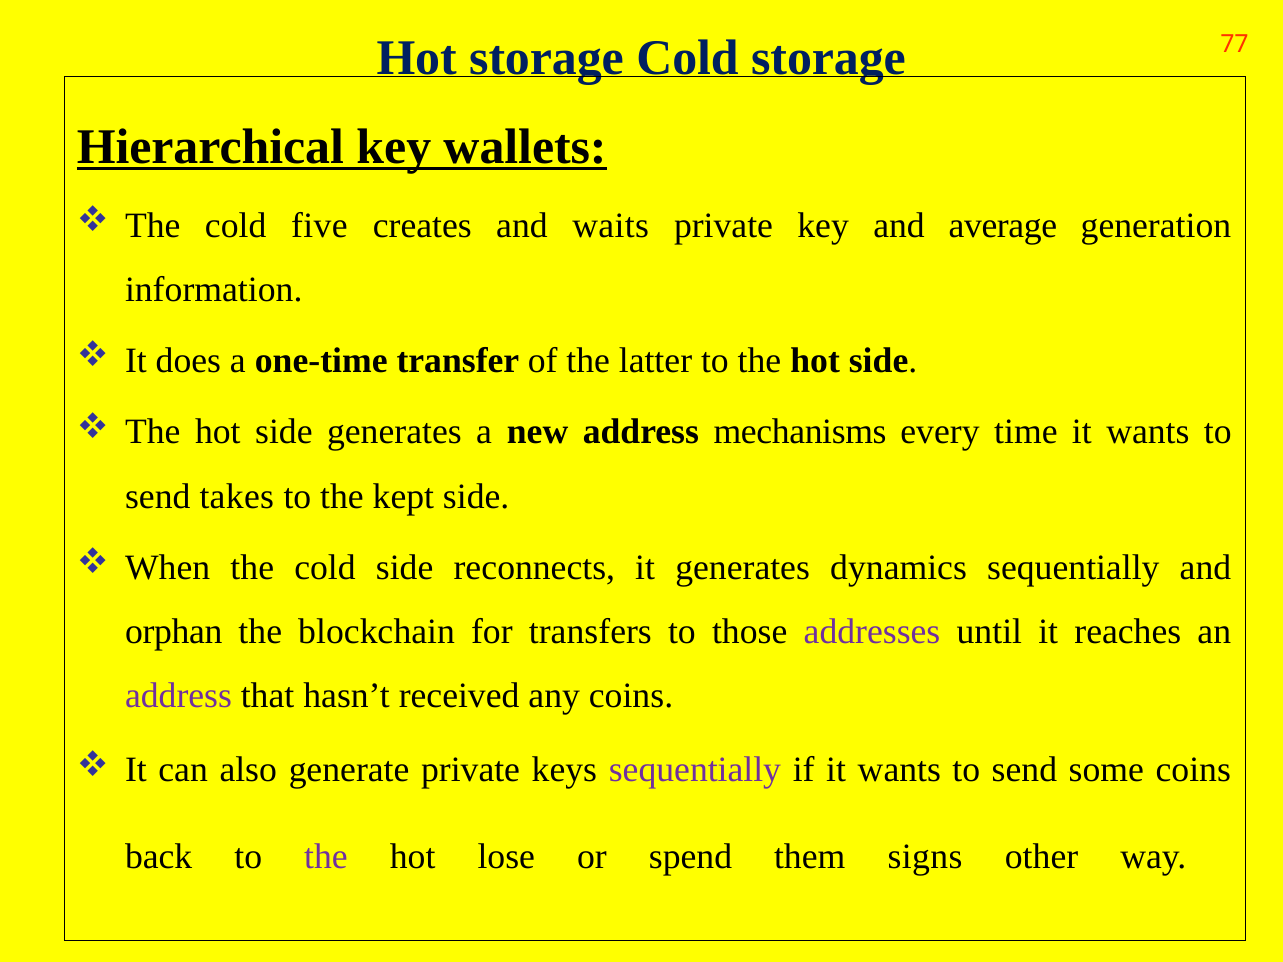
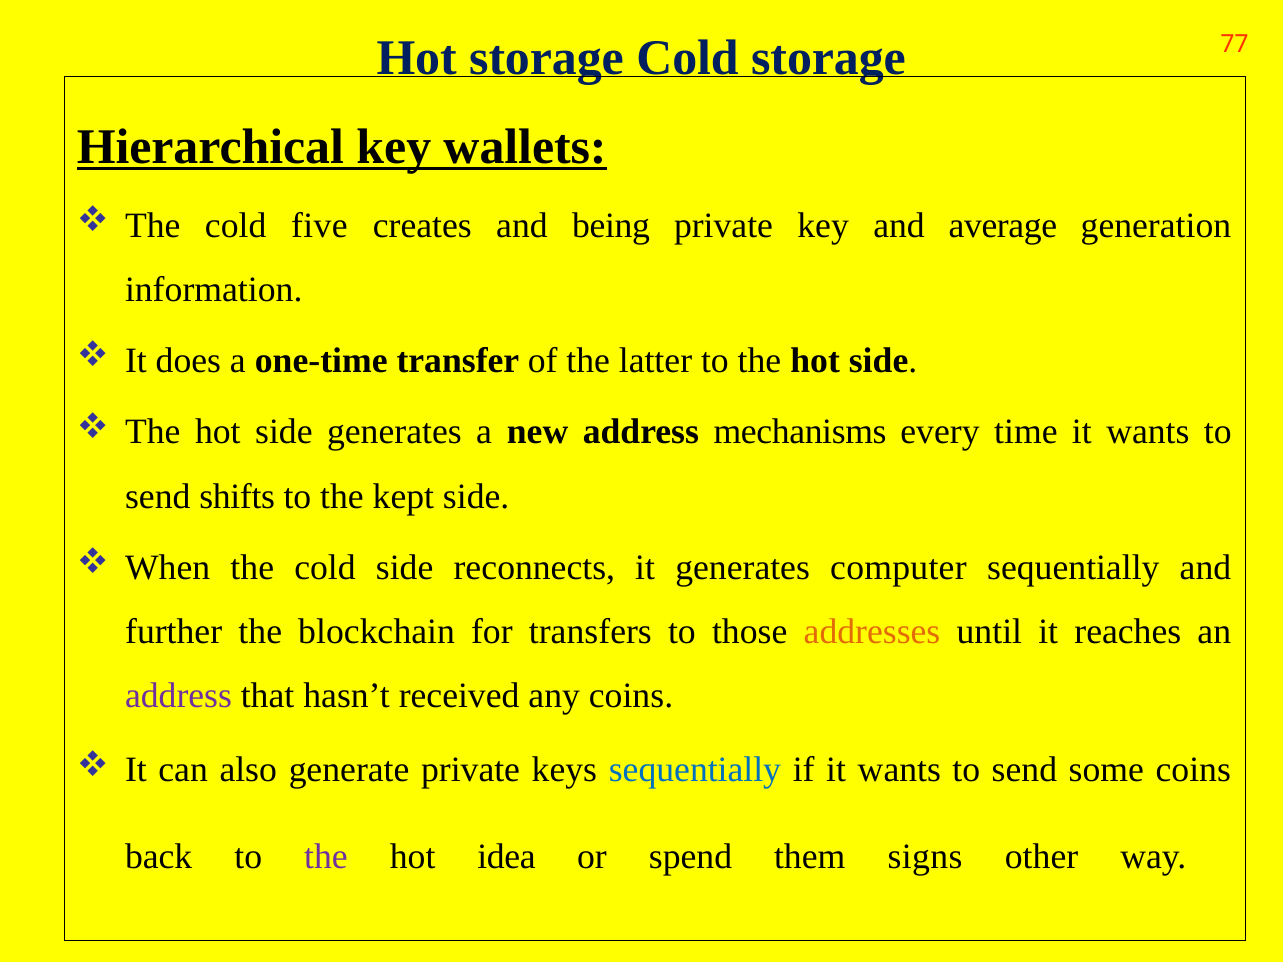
waits: waits -> being (611, 226)
takes: takes -> shifts (237, 496)
dynamics: dynamics -> computer (898, 568)
orphan: orphan -> further (174, 632)
addresses colour: purple -> orange (872, 632)
sequentially colour: purple -> blue (695, 770)
lose: lose -> idea (506, 857)
